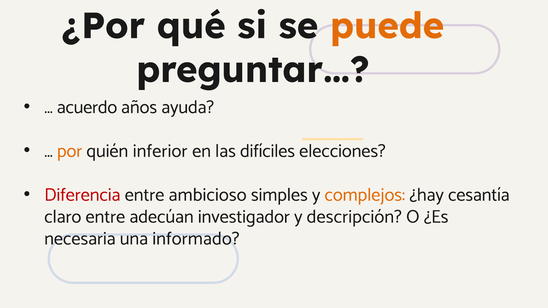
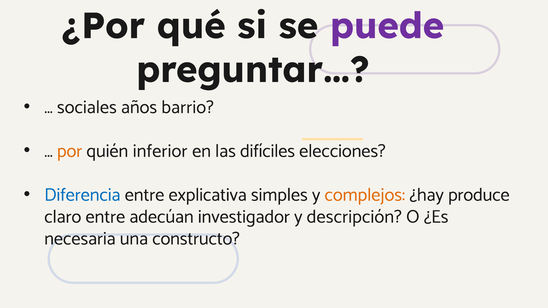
puede colour: orange -> purple (387, 26)
acuerdo: acuerdo -> sociales (87, 107)
ayuda: ayuda -> barrio (188, 107)
Diferencia colour: red -> blue (82, 195)
ambicioso: ambicioso -> explicativa (208, 195)
cesantía: cesantía -> produce (479, 195)
informado: informado -> constructo (196, 239)
